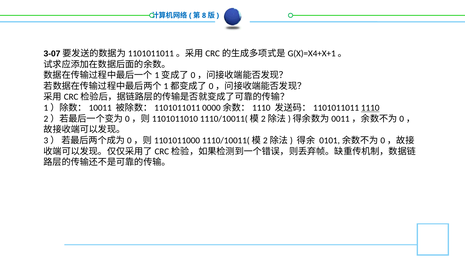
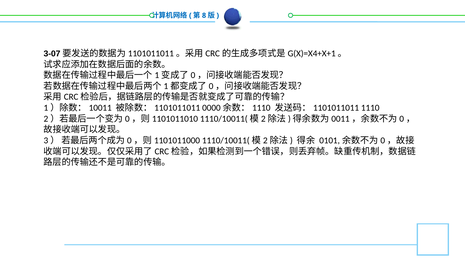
1110 underline: present -> none (370, 108)
